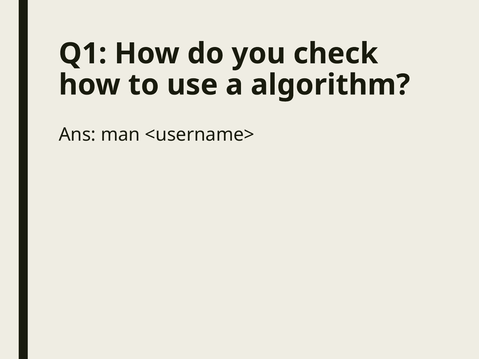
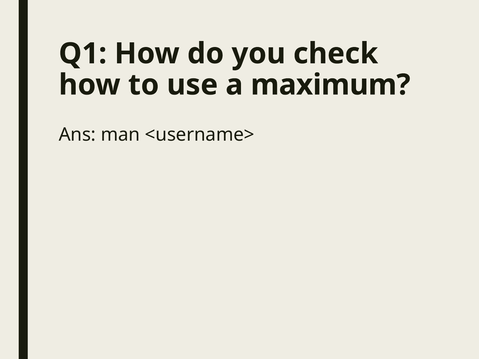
algorithm: algorithm -> maximum (331, 85)
